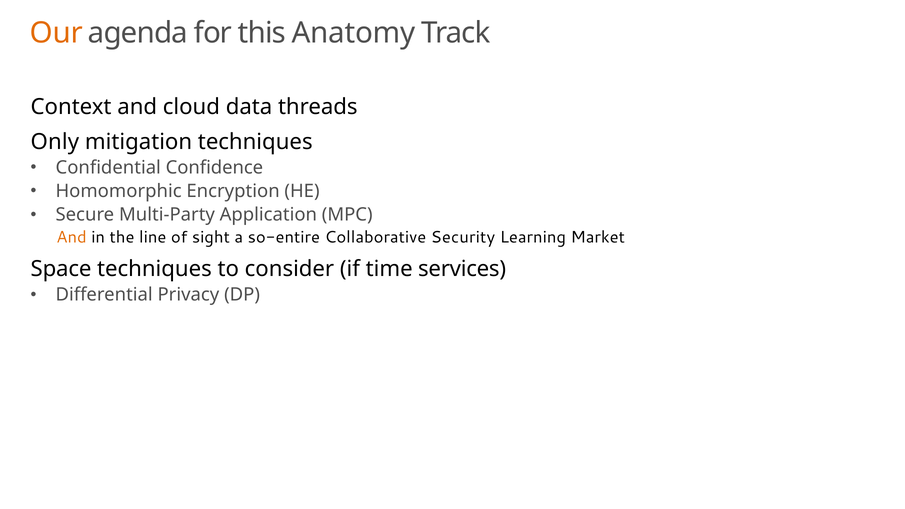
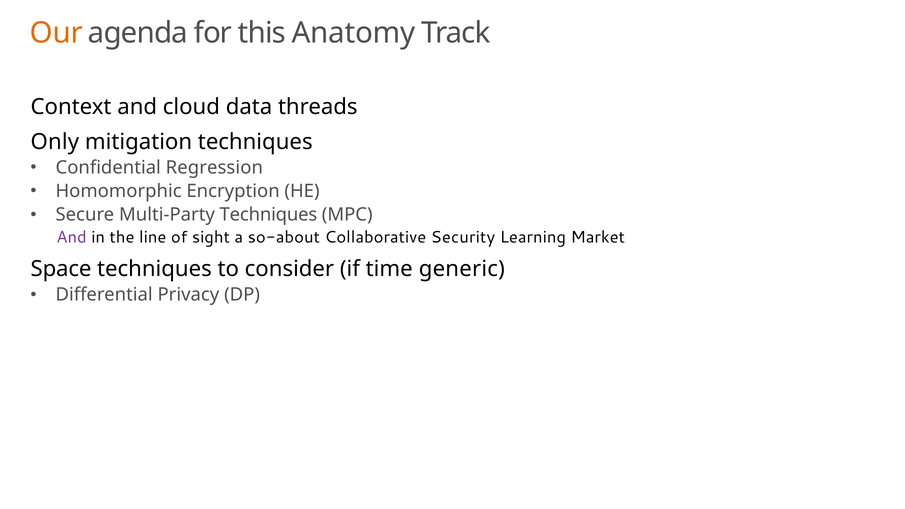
Confidence: Confidence -> Regression (214, 167)
Multi-Party Application: Application -> Techniques (268, 215)
And colour: orange -> purple (72, 237)
so-entire: so-entire -> so-about (284, 237)
services: services -> generic (462, 269)
